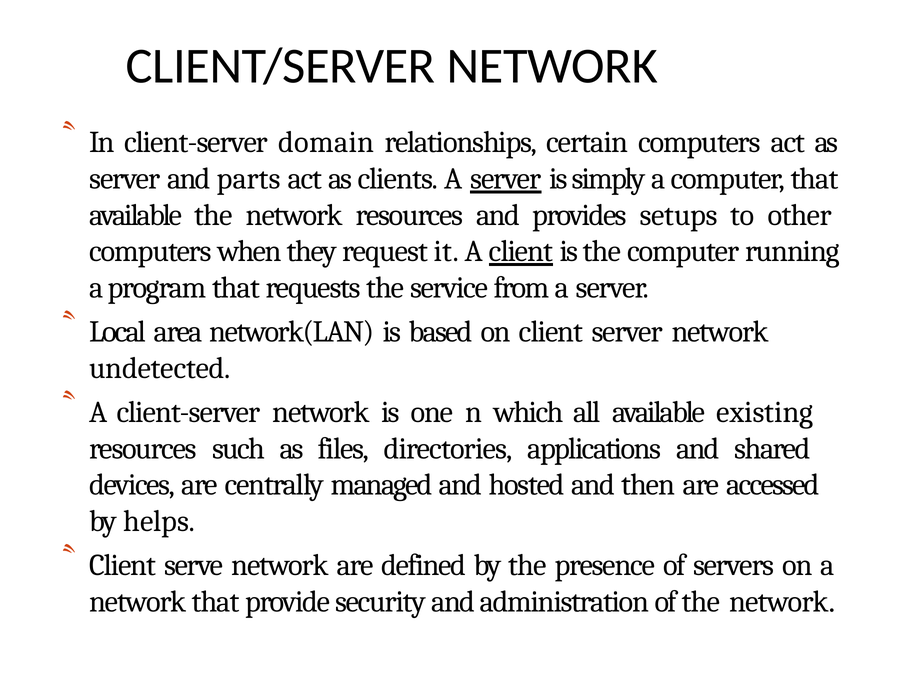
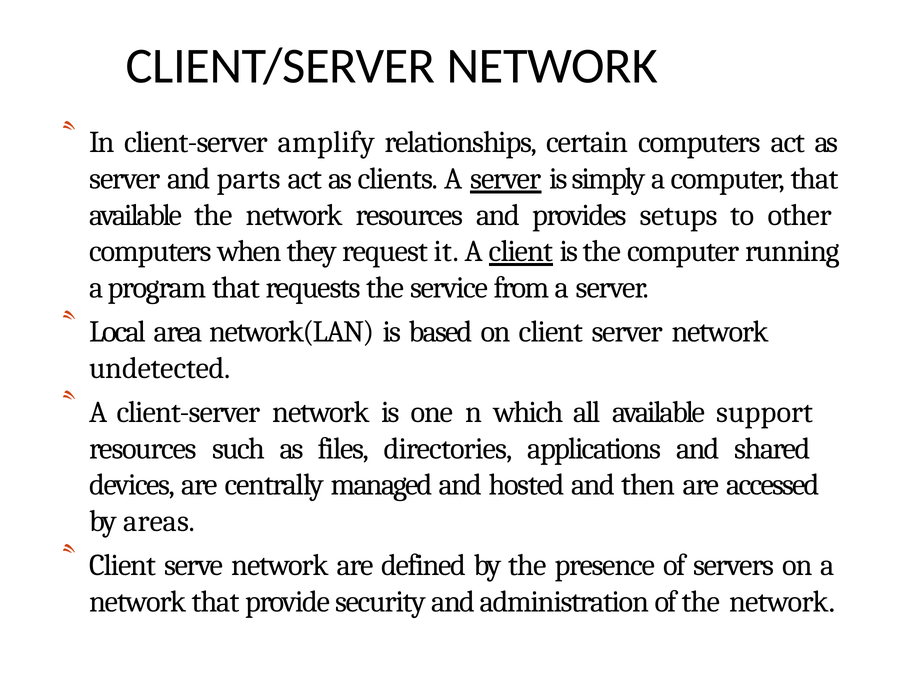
domain: domain -> amplify (326, 142)
existing: existing -> support (765, 412)
helps: helps -> areas (159, 522)
